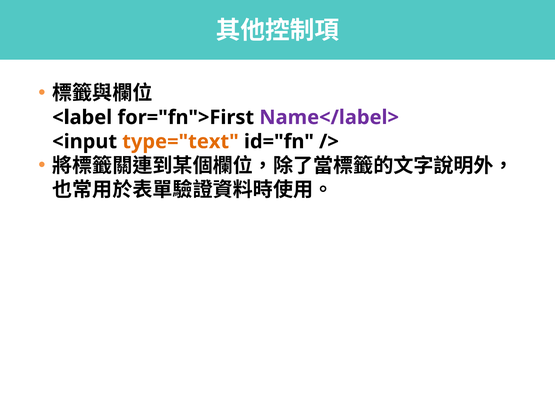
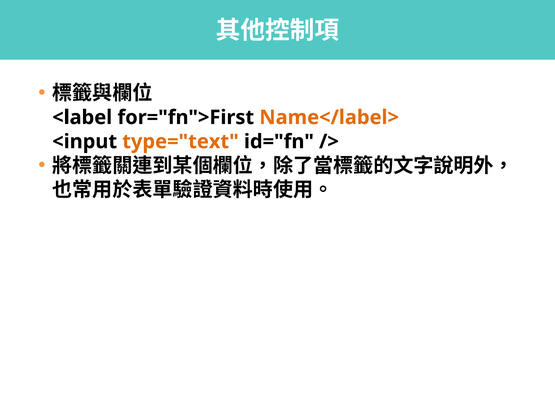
Name</label> colour: purple -> orange (329, 117)
